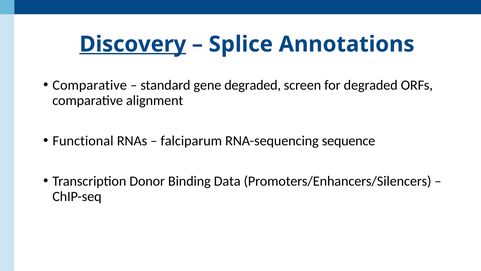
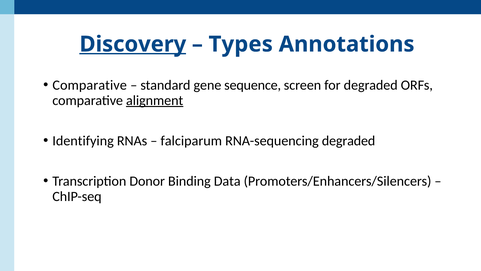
Splice: Splice -> Types (241, 44)
gene degraded: degraded -> sequence (253, 85)
alignment underline: none -> present (155, 100)
Functional: Functional -> Identifying (83, 141)
RNA-sequencing sequence: sequence -> degraded (349, 141)
